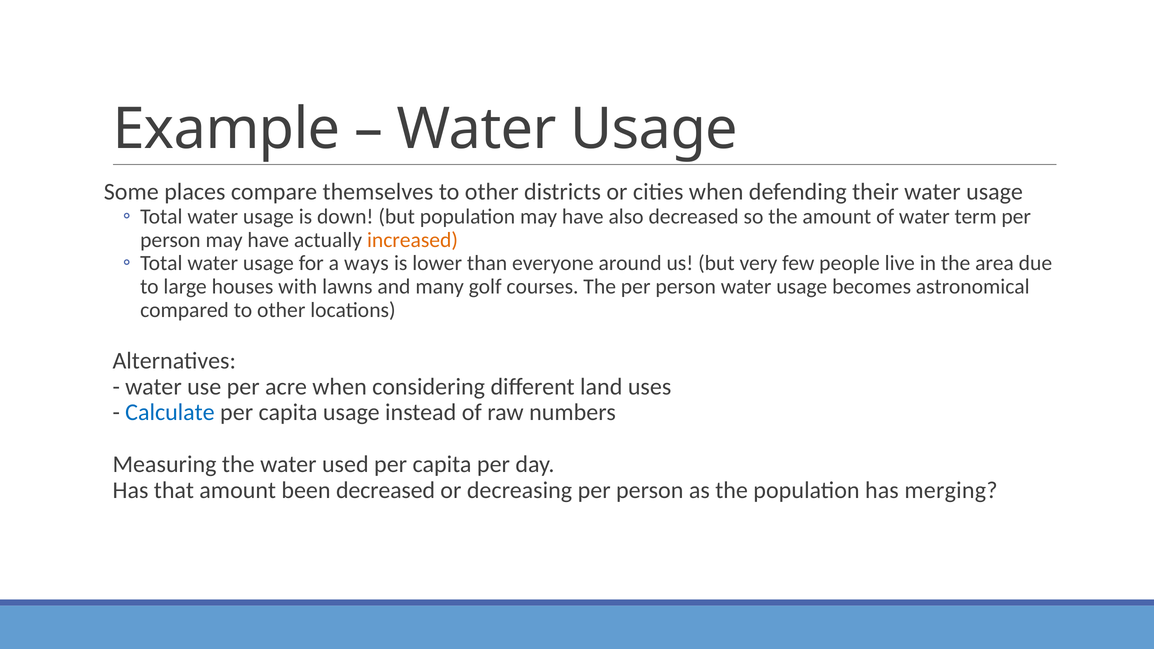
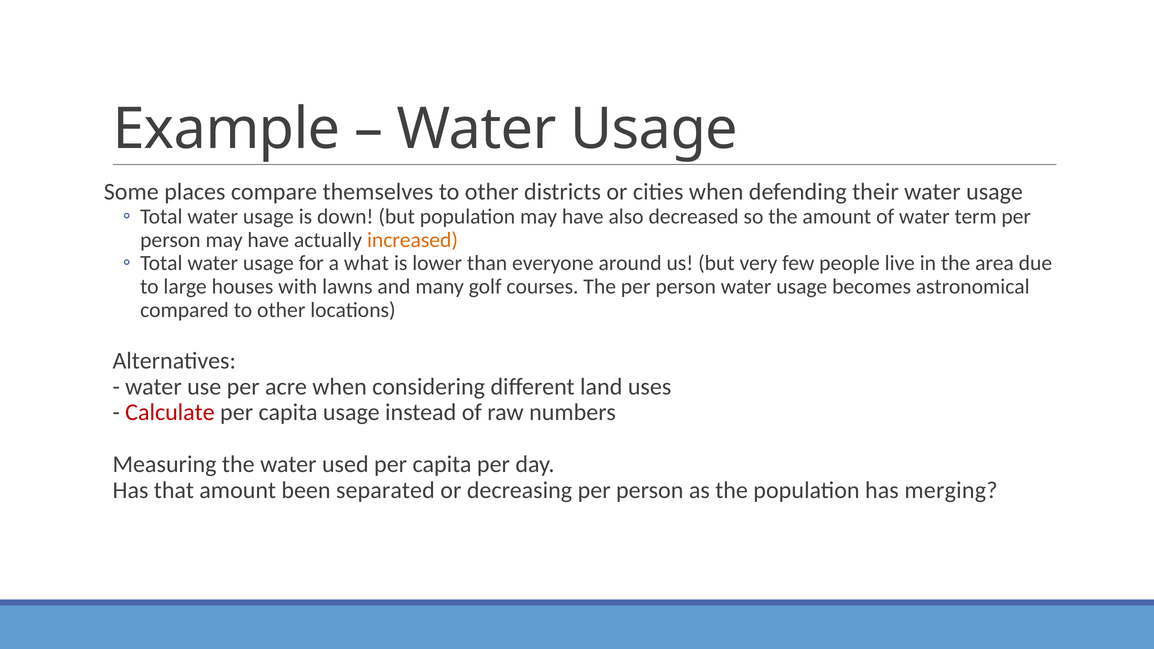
ways: ways -> what (366, 263)
Calculate colour: blue -> red (170, 413)
been decreased: decreased -> separated (385, 491)
